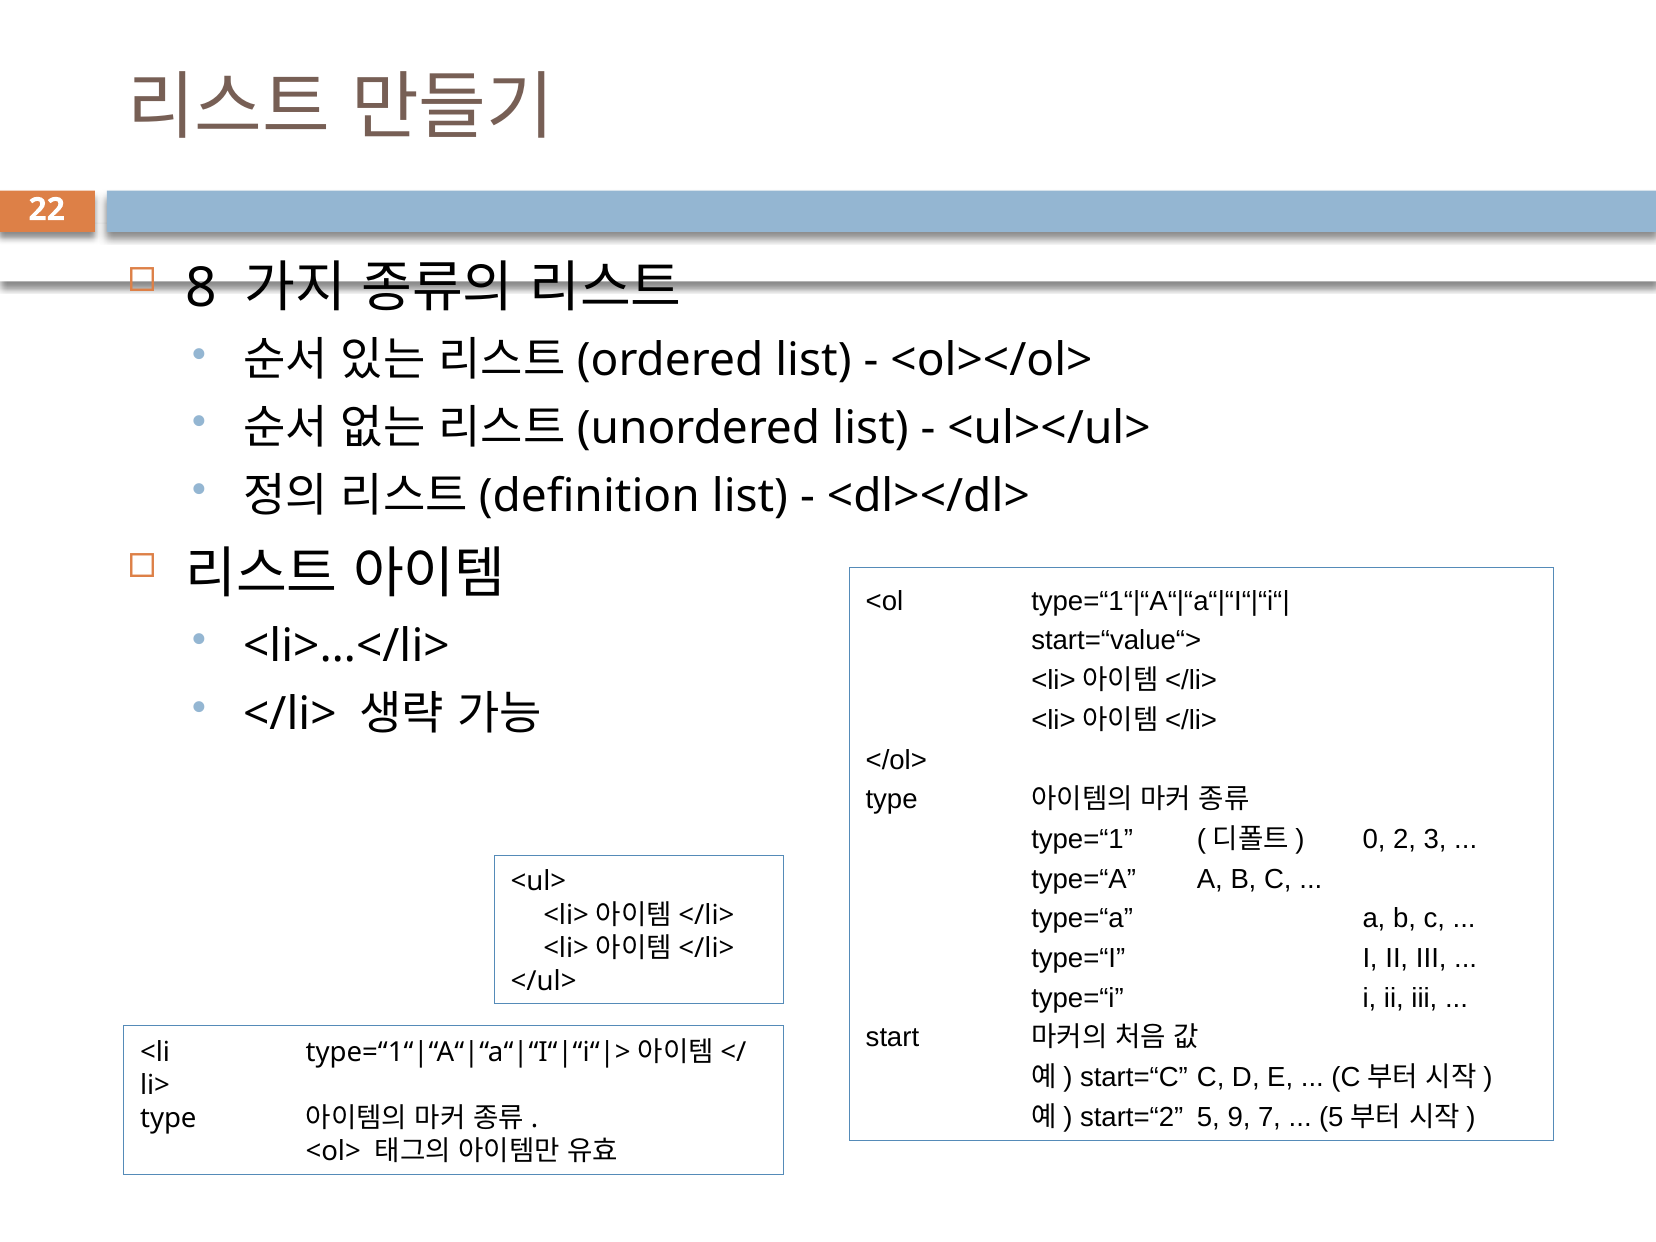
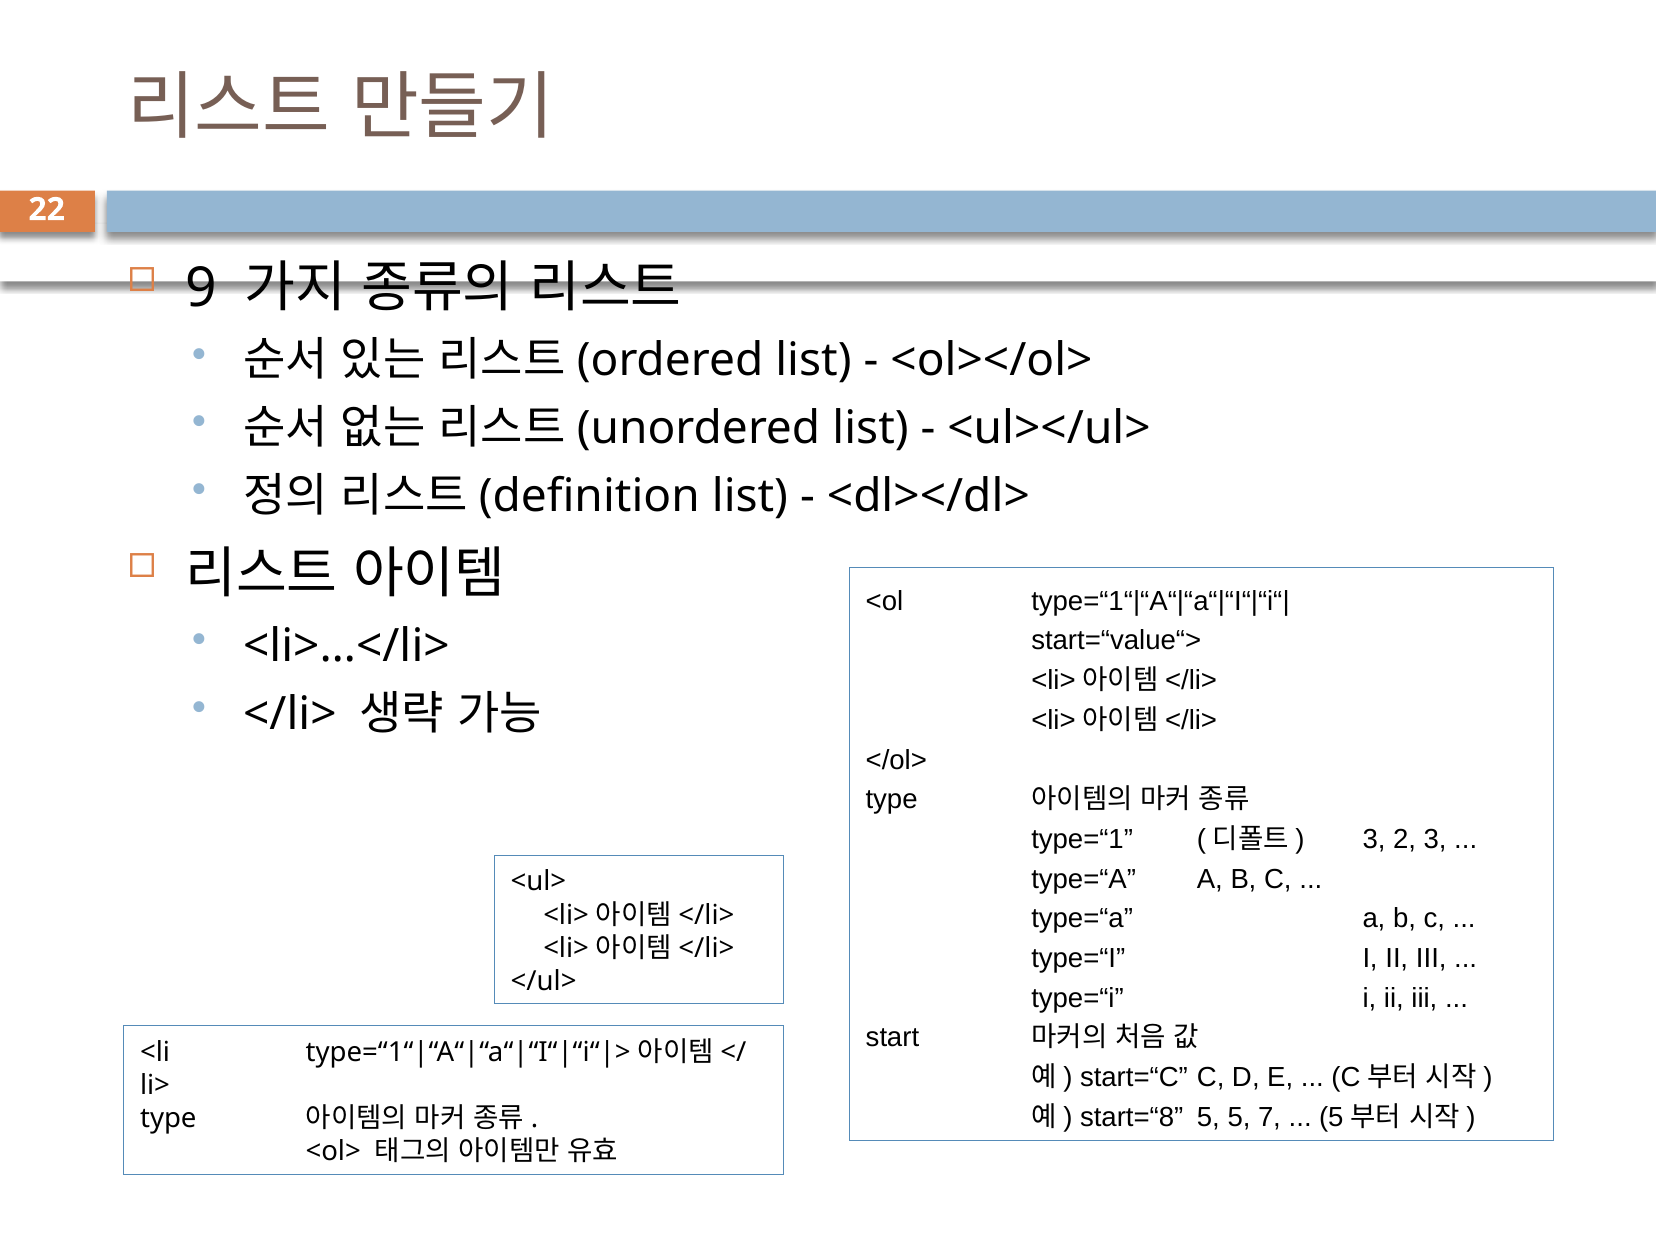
8: 8 -> 9 (201, 288)
0: 0 -> 3 (1374, 839)
start=“2: start=“2 -> start=“8 (1132, 1117)
5 9: 9 -> 5 (1239, 1117)
